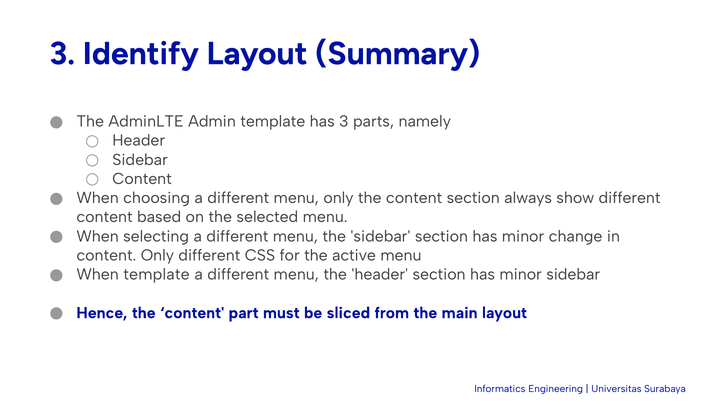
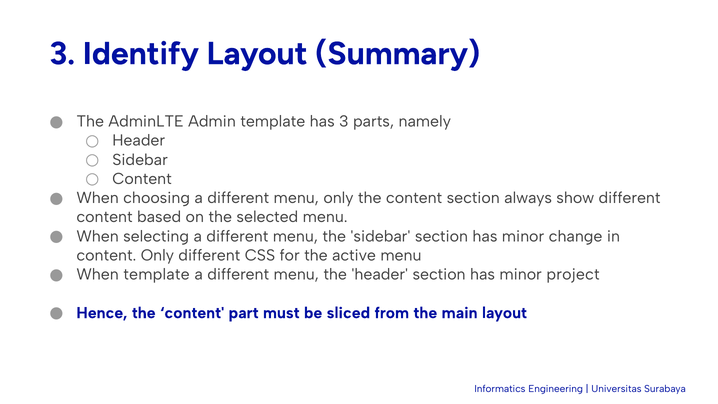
minor sidebar: sidebar -> project (573, 275)
